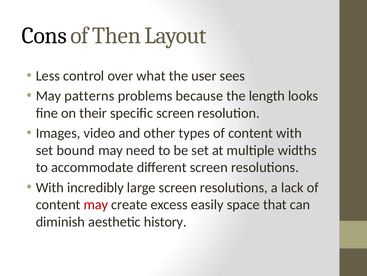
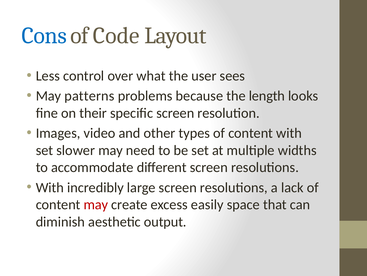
Cons colour: black -> blue (44, 36)
Then: Then -> Code (116, 36)
bound: bound -> slower (76, 150)
history: history -> output (165, 221)
